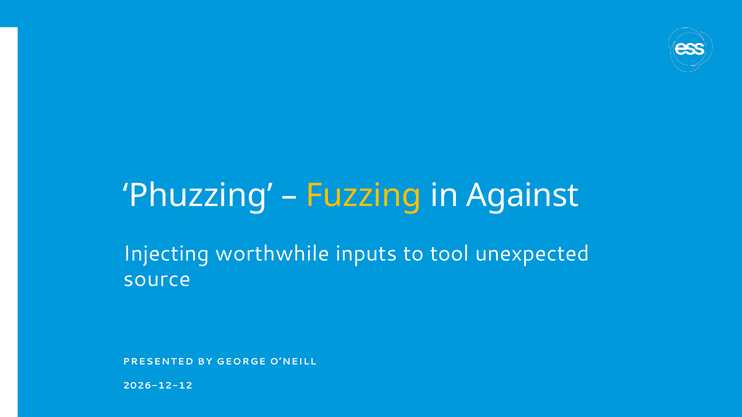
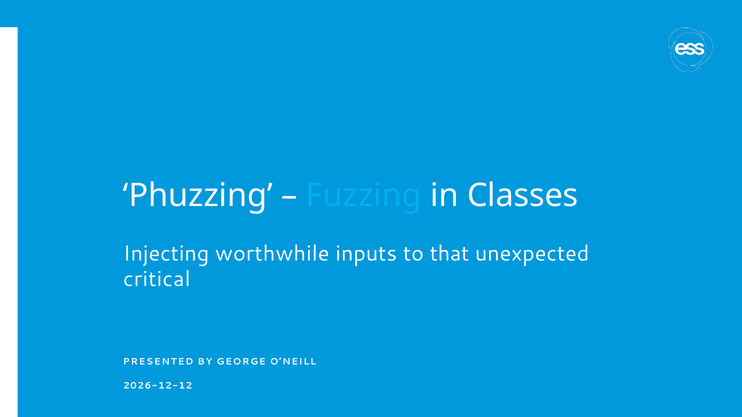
Fuzzing colour: yellow -> light blue (364, 196)
Against: Against -> Classes (523, 196)
tool: tool -> that (450, 254)
source: source -> critical (157, 280)
